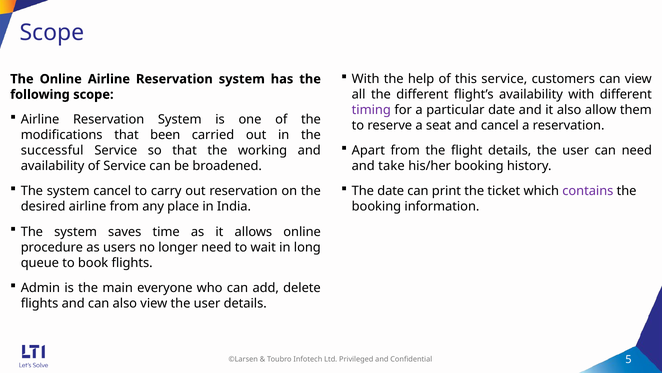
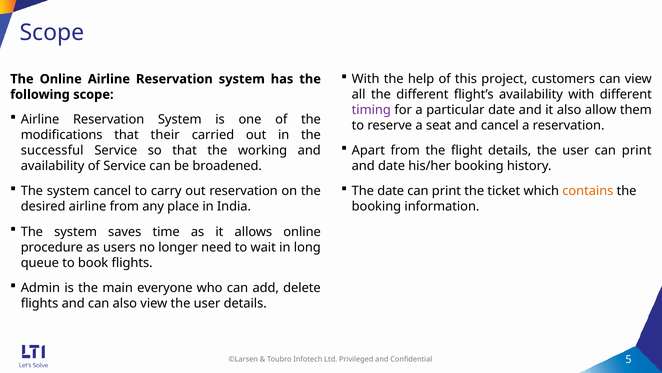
this service: service -> project (504, 79)
been: been -> their (165, 135)
user can need: need -> print (637, 150)
and take: take -> date (392, 166)
contains colour: purple -> orange (588, 191)
